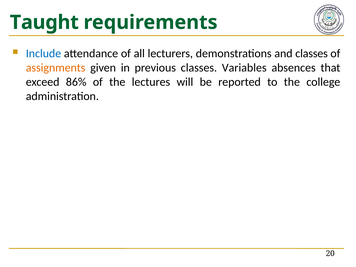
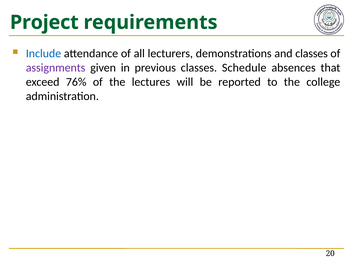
Taught: Taught -> Project (44, 22)
assignments colour: orange -> purple (56, 68)
Variables: Variables -> Schedule (244, 68)
86%: 86% -> 76% (76, 82)
